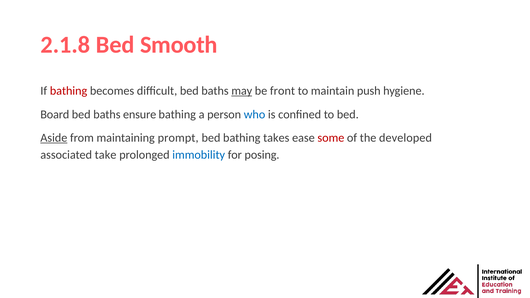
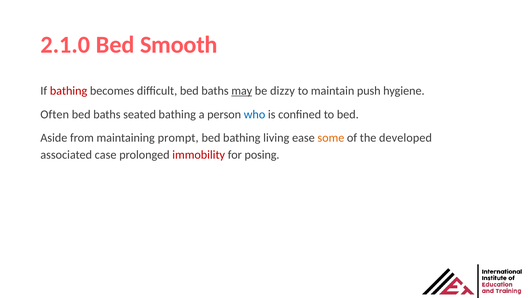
2.1.8: 2.1.8 -> 2.1.0 (65, 45)
front: front -> dizzy (282, 91)
Board: Board -> Often (55, 114)
ensure: ensure -> seated (140, 114)
Aside underline: present -> none (54, 138)
takes: takes -> living (276, 138)
some colour: red -> orange (331, 138)
take: take -> case (106, 155)
immobility colour: blue -> red (199, 155)
